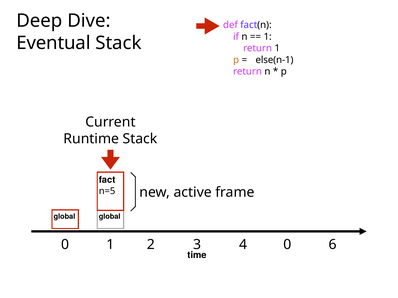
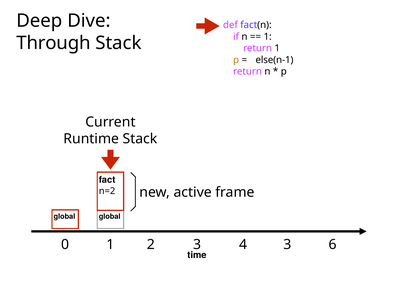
Eventual: Eventual -> Through (53, 43)
n=5: n=5 -> n=2 (107, 191)
4 0: 0 -> 3 (287, 245)
